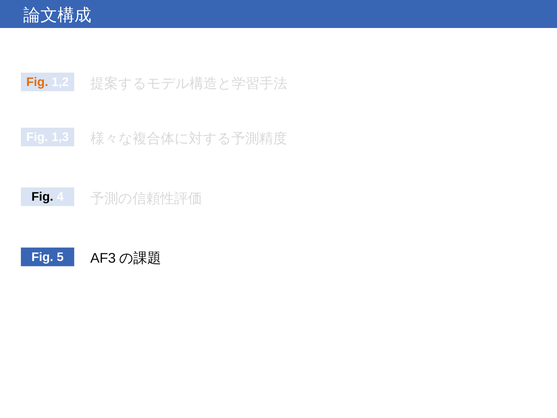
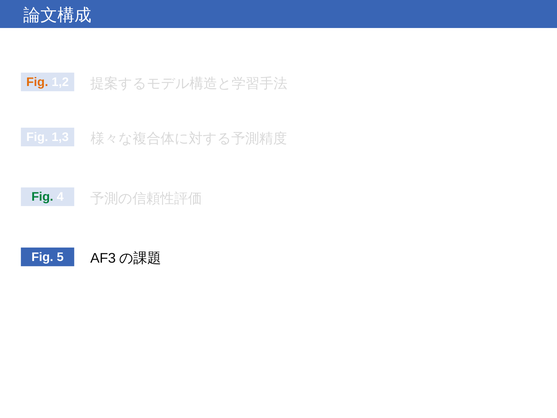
Fig colour: black -> green (42, 197)
